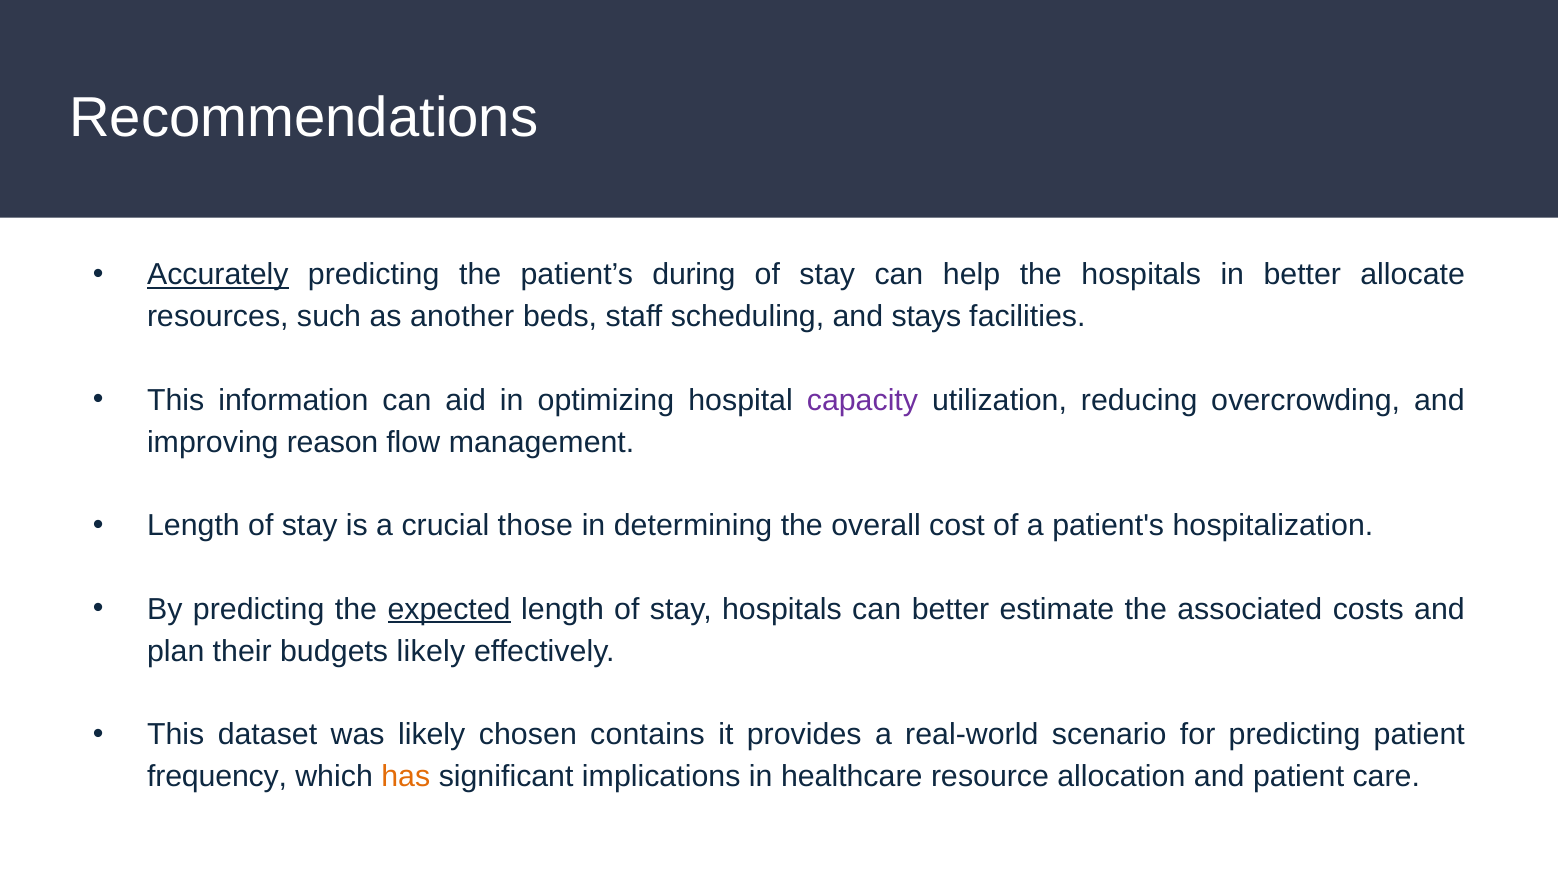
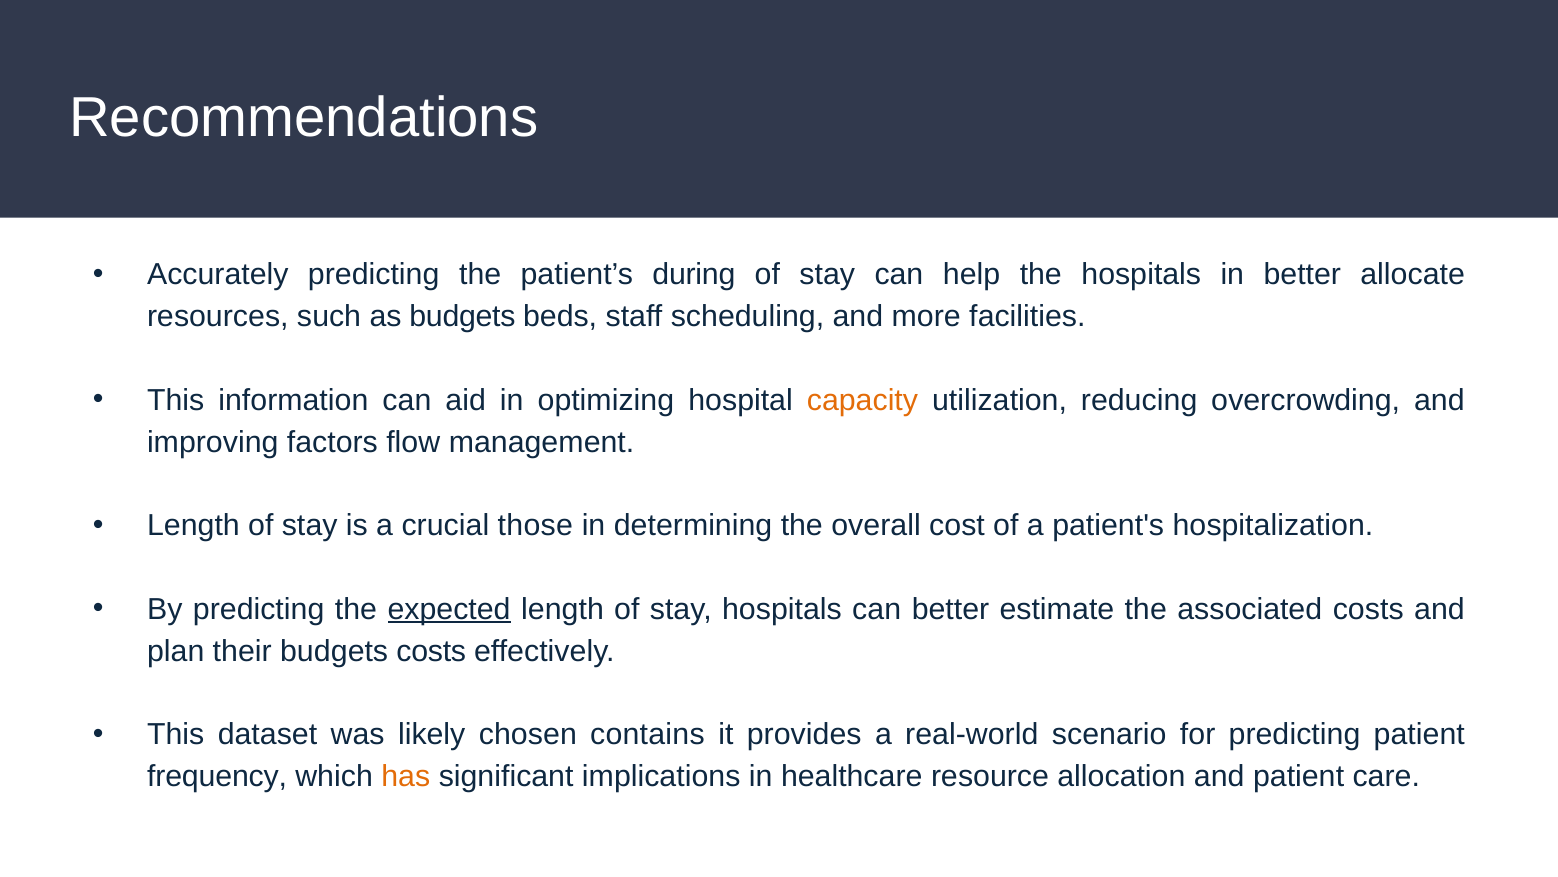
Accurately underline: present -> none (218, 275)
as another: another -> budgets (462, 316)
stays: stays -> more (926, 316)
capacity colour: purple -> orange (862, 400)
reason: reason -> factors (332, 442)
budgets likely: likely -> costs (431, 651)
